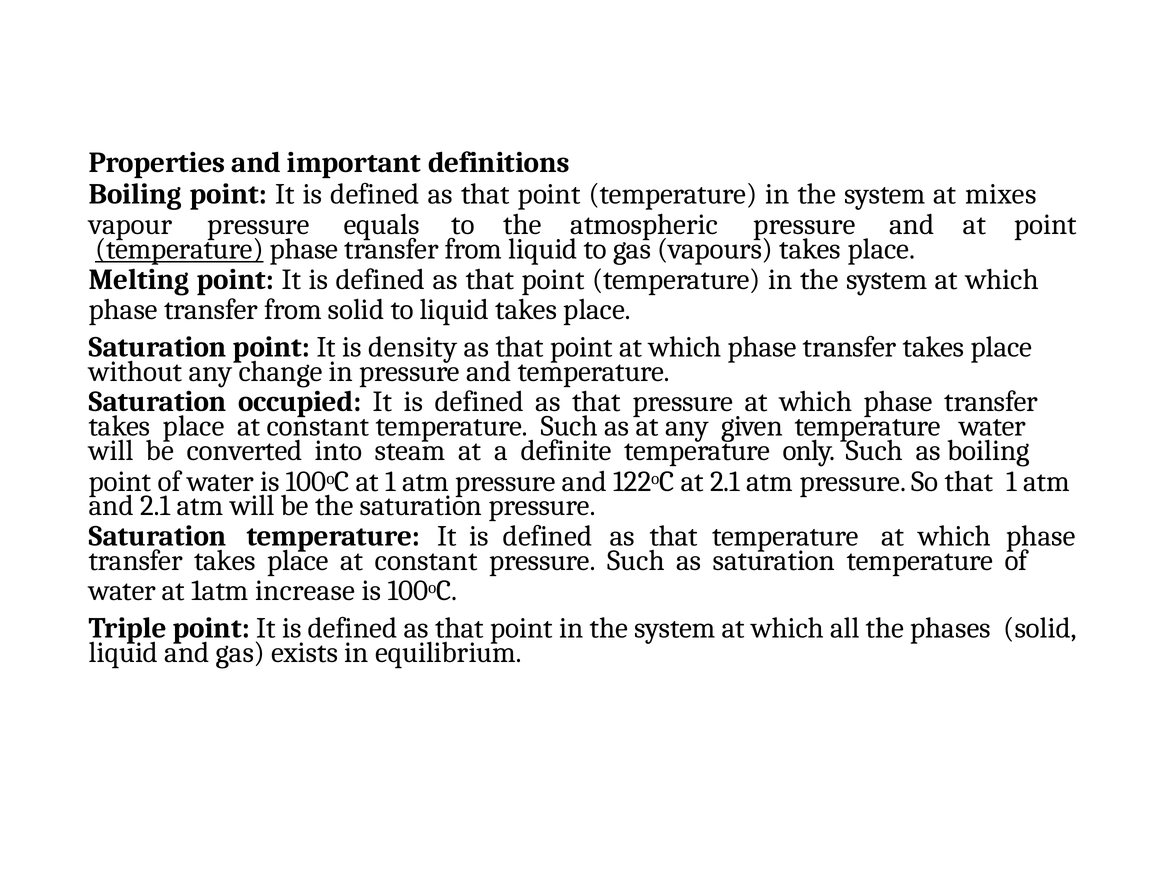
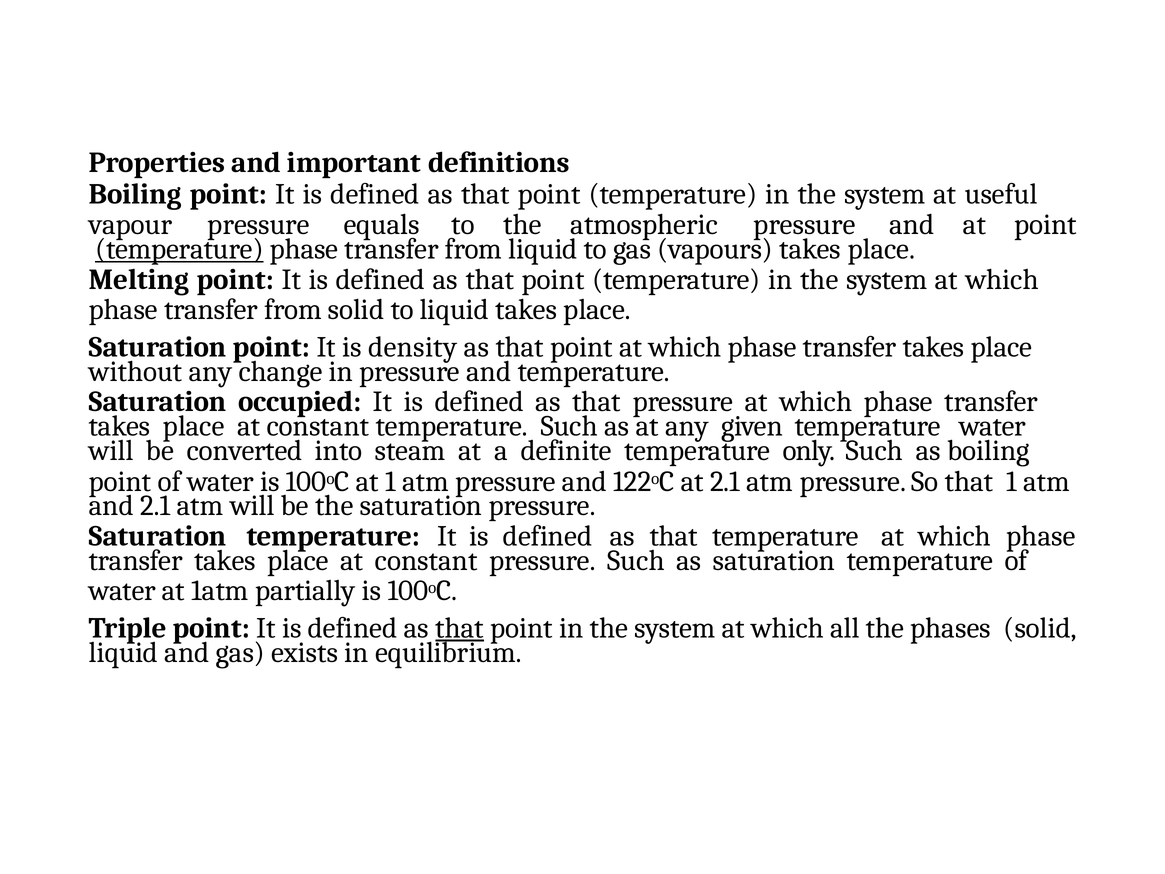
mixes: mixes -> useful (1001, 194)
increase: increase -> partially (305, 590)
that underline: none -> present (460, 628)
